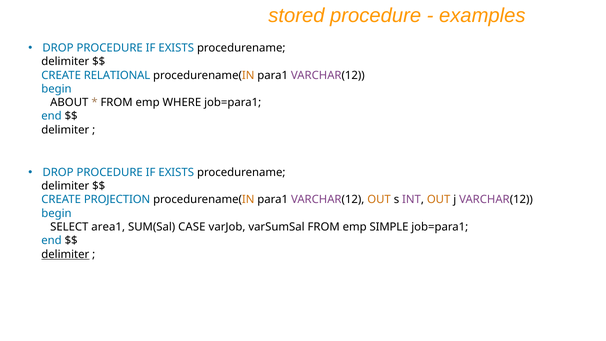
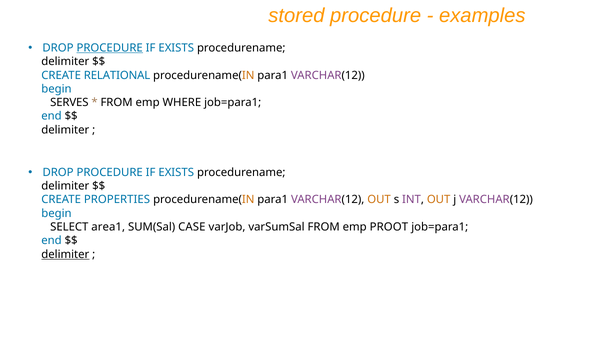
PROCEDURE underline: none -> present (110, 48)
ABOUT: ABOUT -> SERVES (69, 103)
PROJECTION: PROJECTION -> PROPERTIES (117, 200)
SIMPLE: SIMPLE -> PROOT (389, 227)
